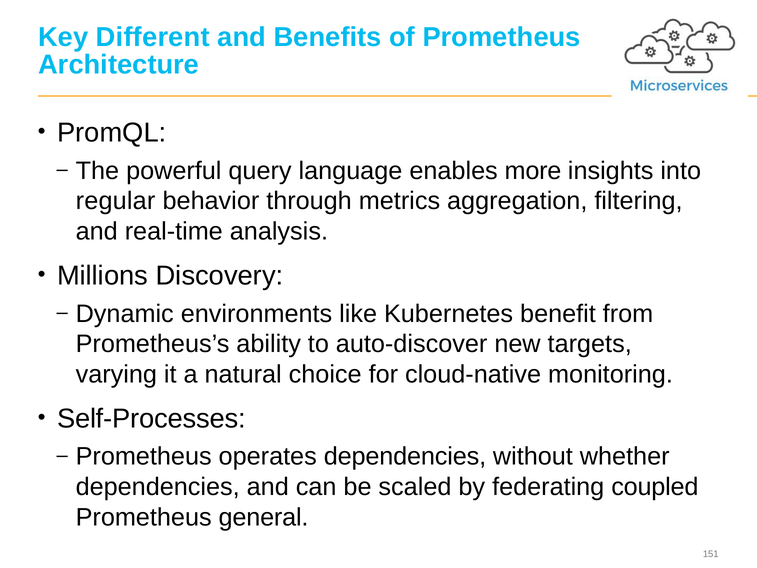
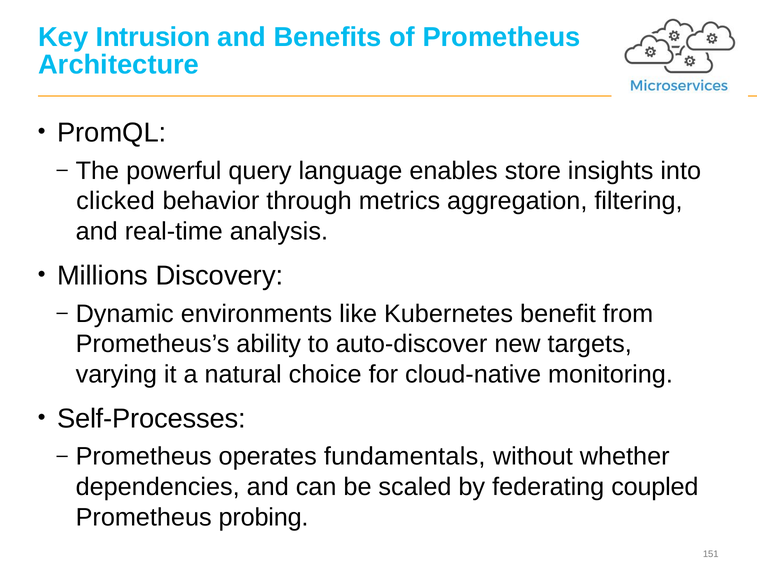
Different: Different -> Intrusion (153, 37)
more: more -> store (533, 171)
regular: regular -> clicked (115, 201)
operates dependencies: dependencies -> fundamentals (405, 456)
general: general -> probing (264, 517)
